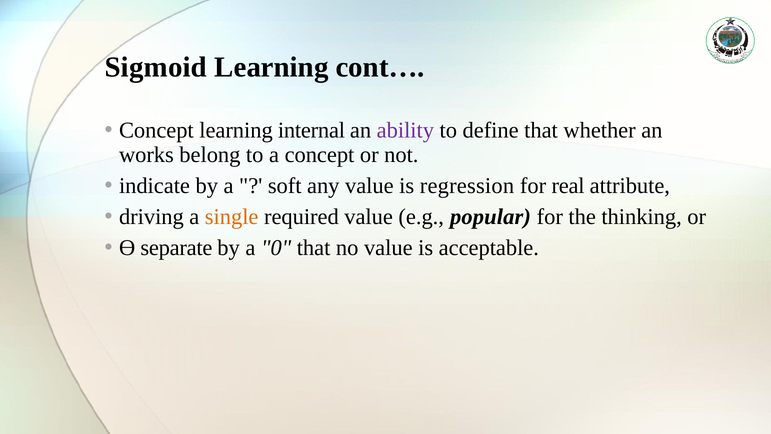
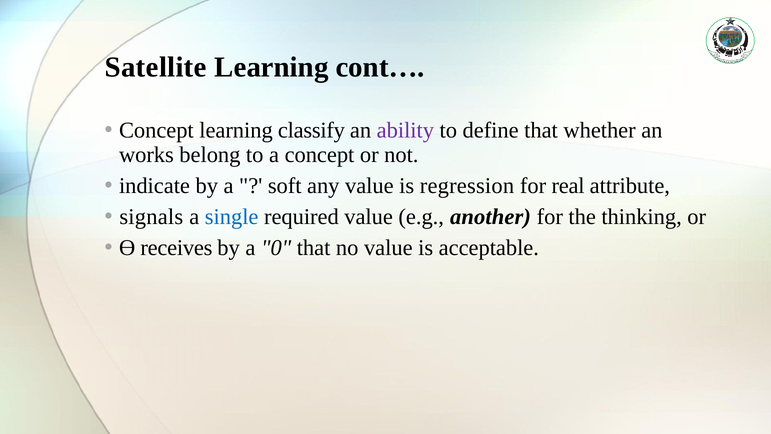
Sigmoid: Sigmoid -> Satellite (156, 67)
internal: internal -> classify (311, 130)
driving: driving -> signals (151, 217)
single colour: orange -> blue (232, 217)
popular: popular -> another (490, 217)
separate: separate -> receives (176, 248)
